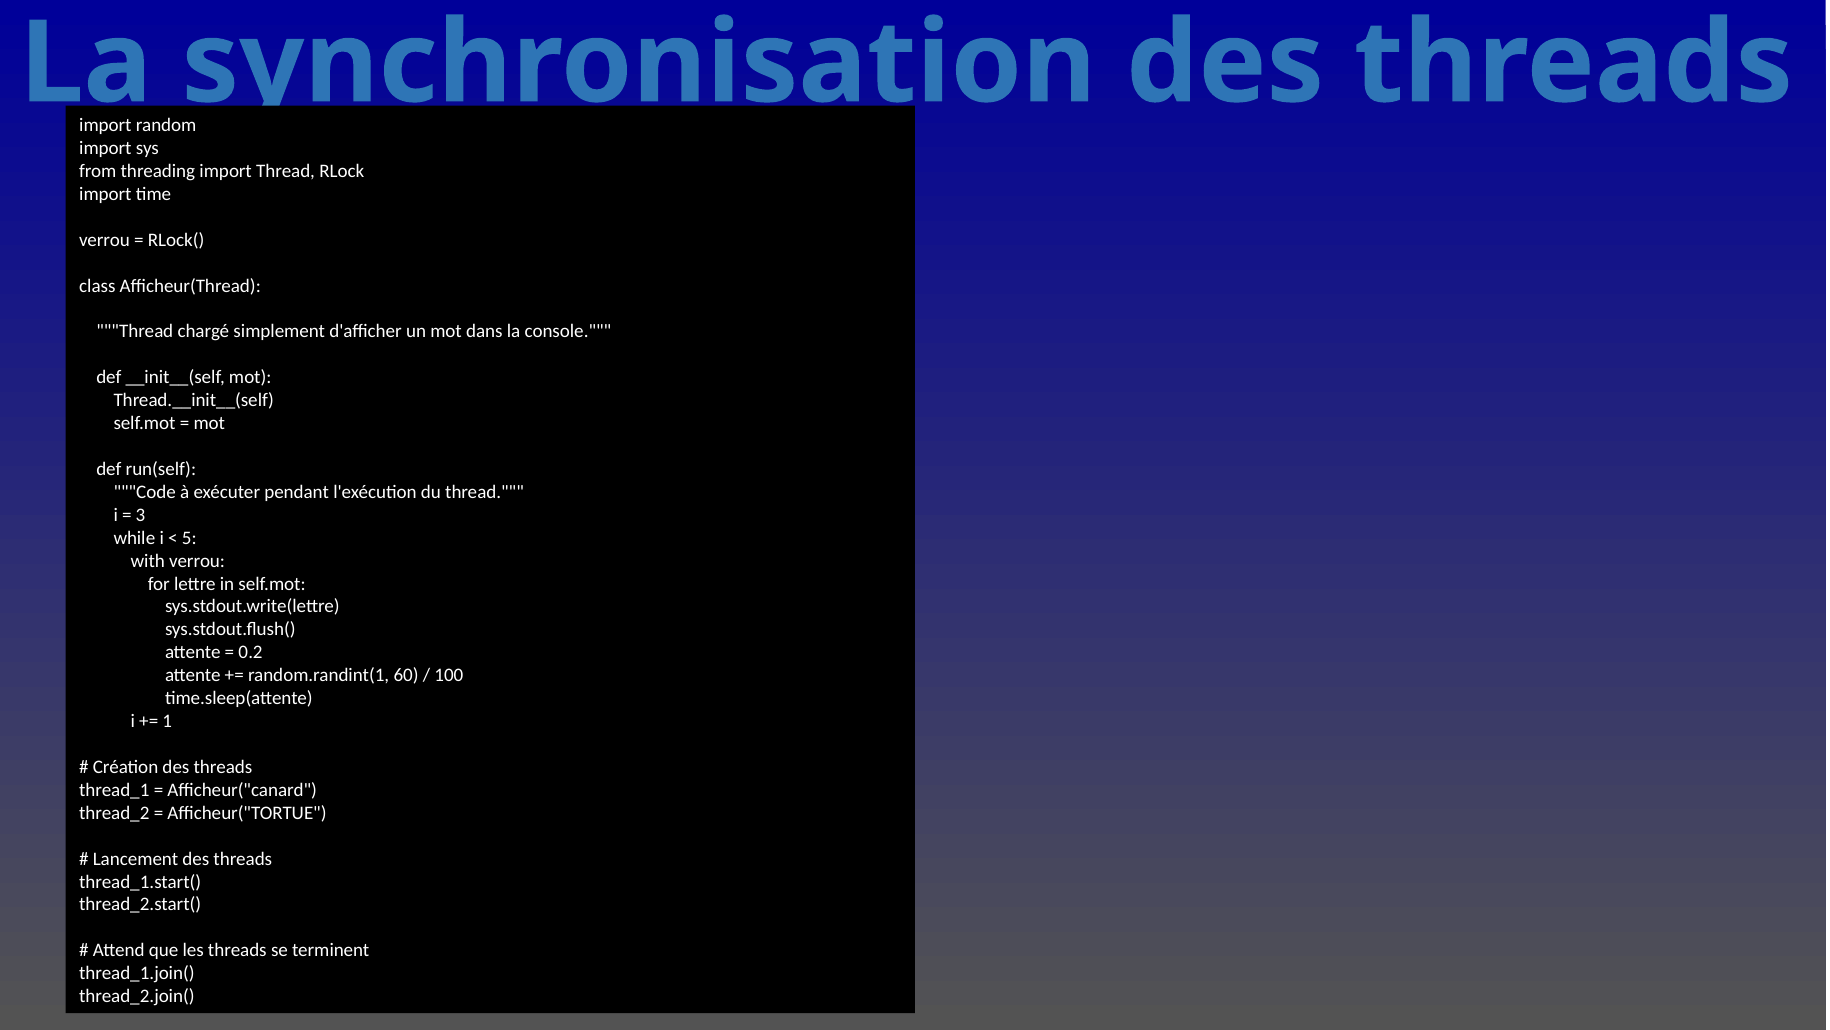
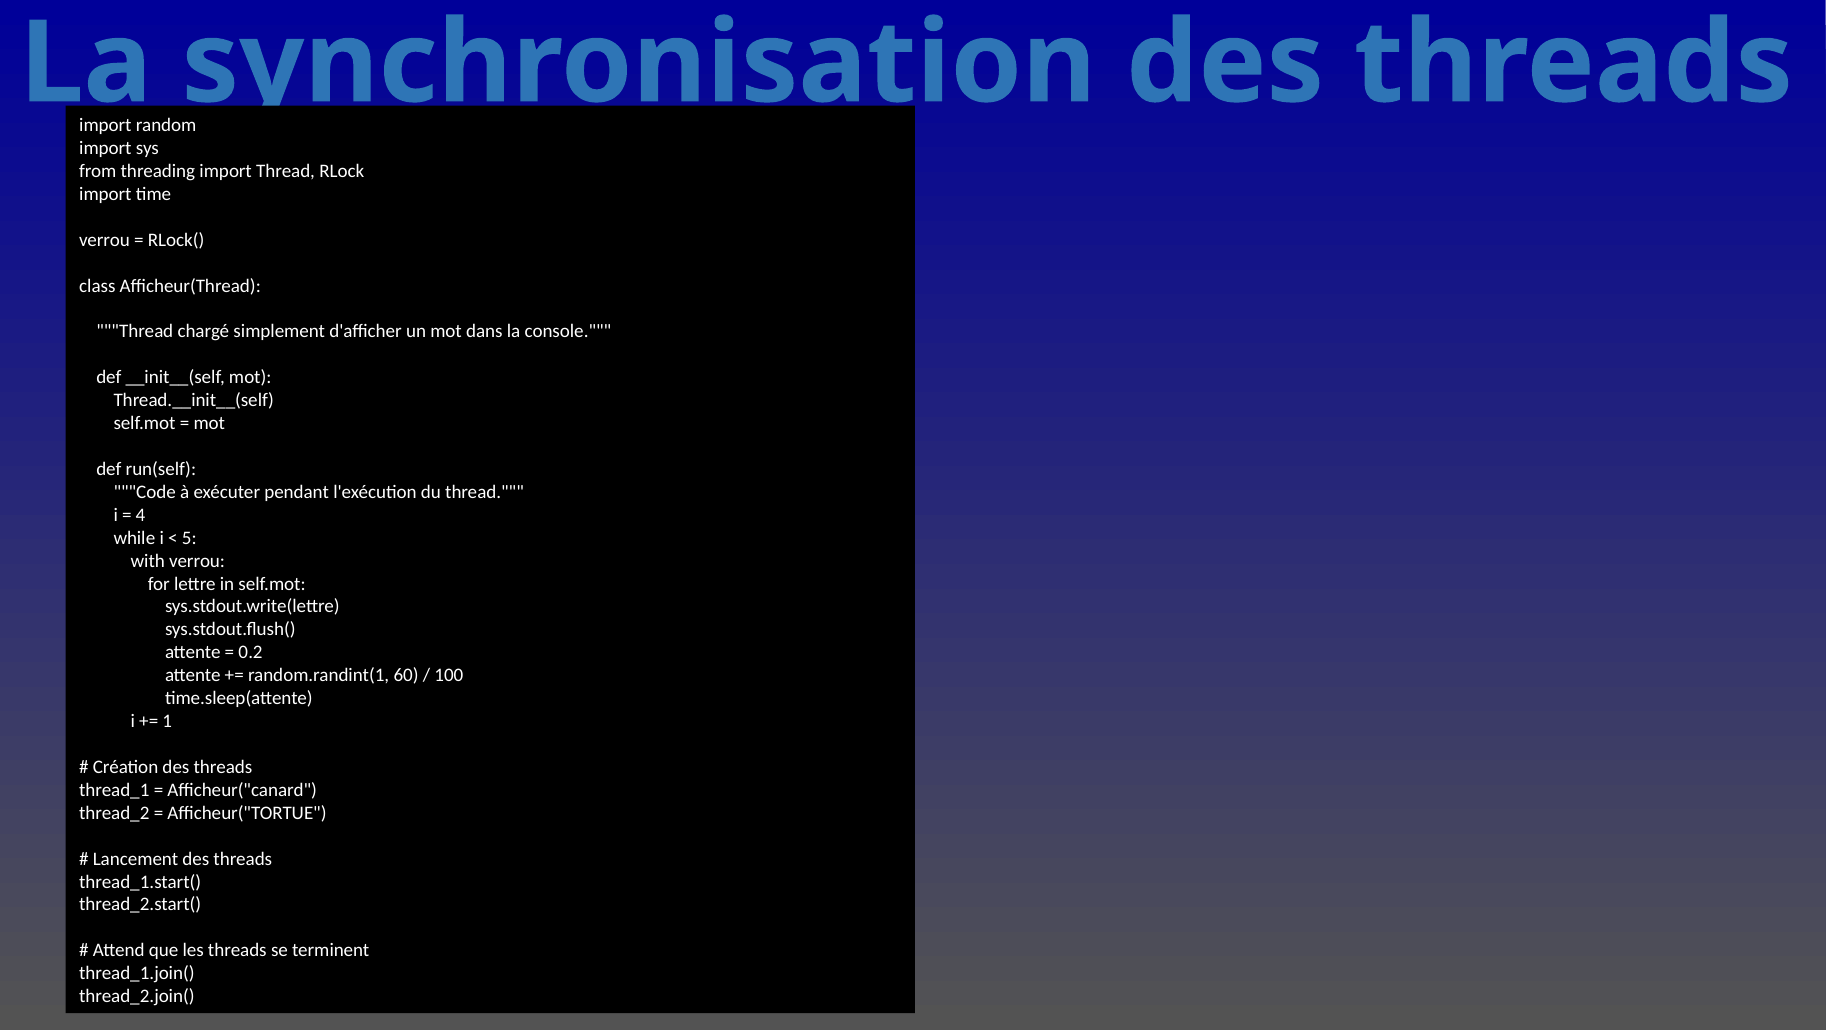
3: 3 -> 4 (141, 515)
